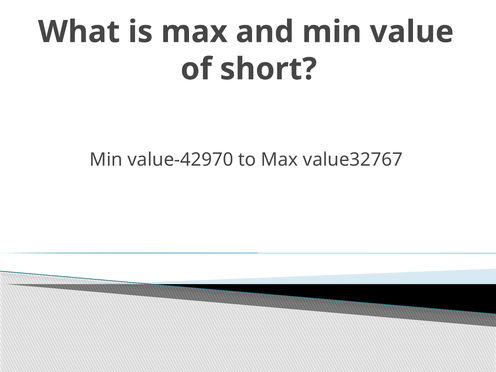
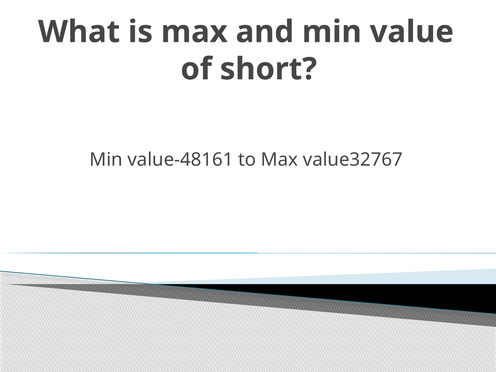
value-42970: value-42970 -> value-48161 (180, 160)
